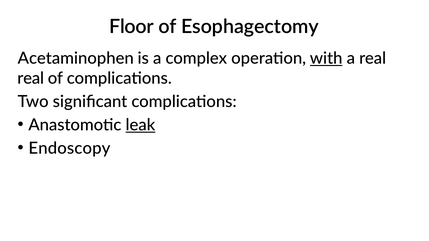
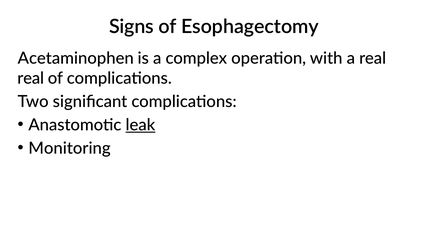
Floor: Floor -> Signs (131, 27)
with underline: present -> none (326, 58)
Endoscopy: Endoscopy -> Monitoring (69, 149)
